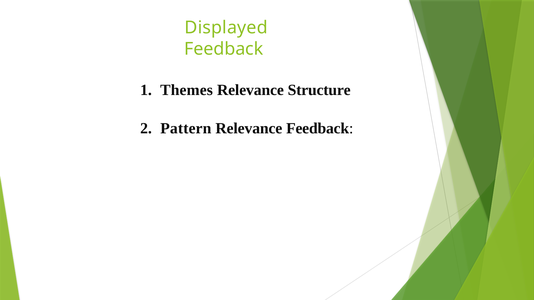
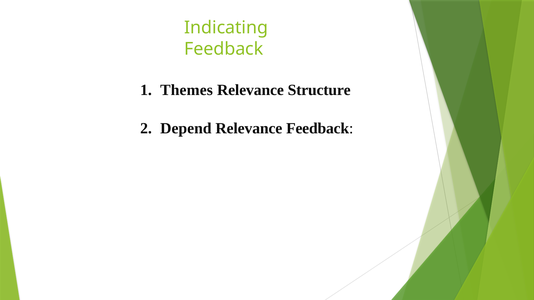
Displayed: Displayed -> Indicating (226, 28)
Pattern: Pattern -> Depend (186, 128)
